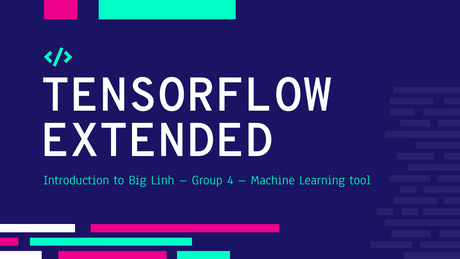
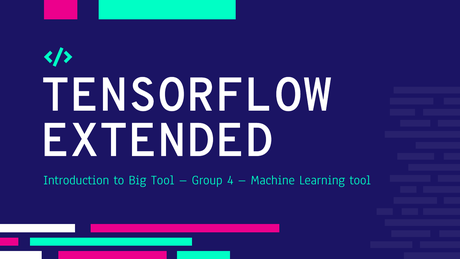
Big Linh: Linh -> Tool (163, 180)
